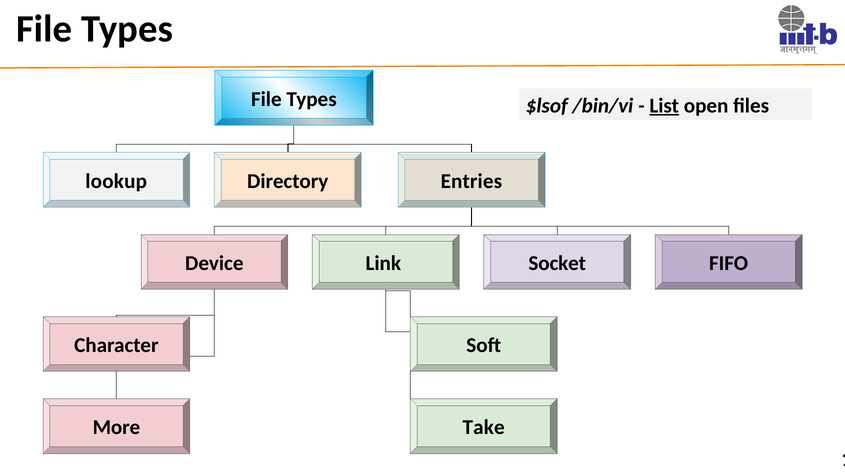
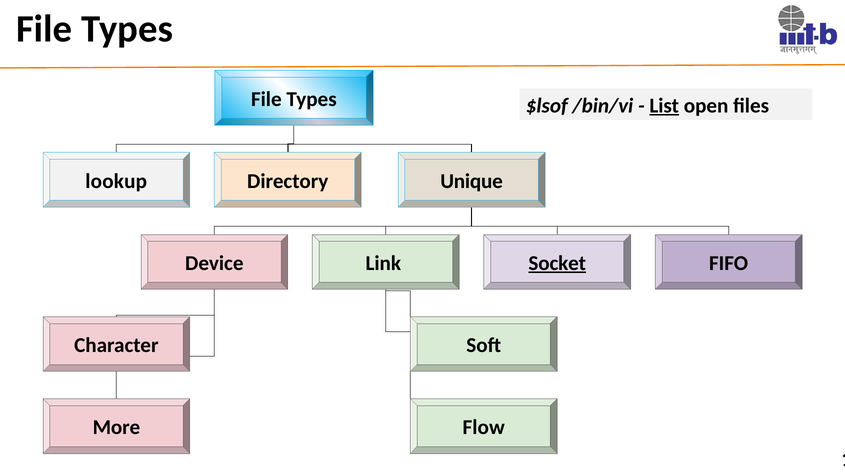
Entries: Entries -> Unique (472, 181)
Socket underline: none -> present (557, 263)
Take: Take -> Flow (484, 428)
